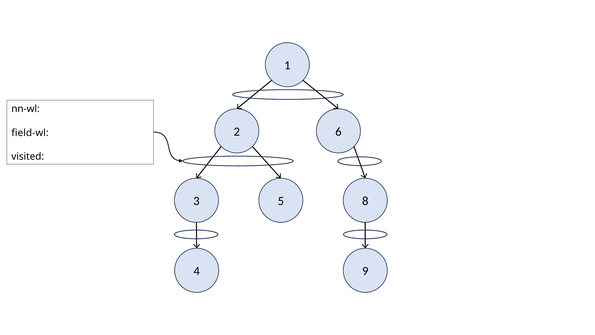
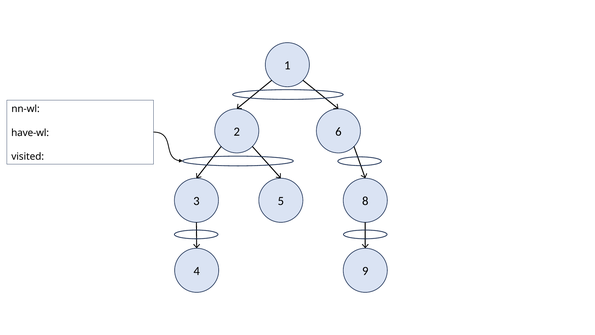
field-wl: field-wl -> have-wl (30, 133)
